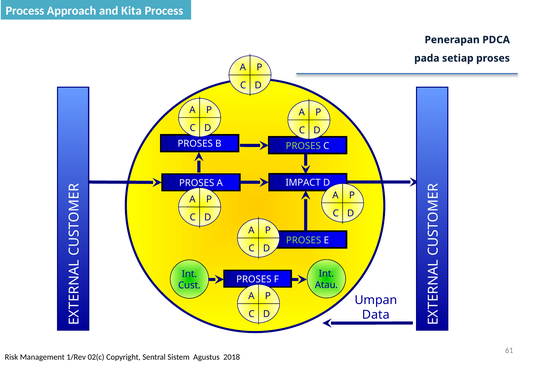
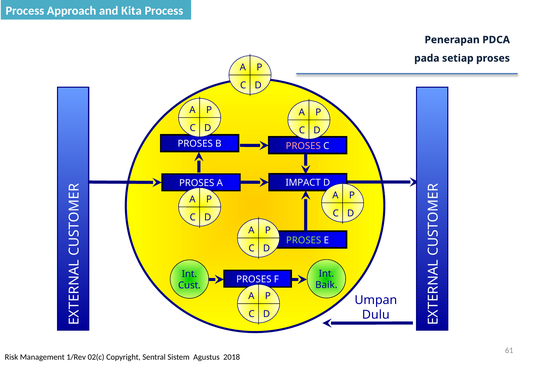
PROSES colour: light green -> pink (303, 146)
Atau: Atau -> Baik (326, 286)
Data: Data -> Dulu (376, 315)
